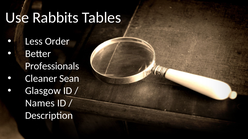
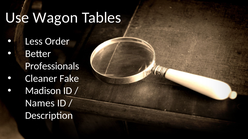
Rabbits: Rabbits -> Wagon (55, 18)
Sean: Sean -> Fake (69, 79)
Glasgow: Glasgow -> Madison (43, 91)
